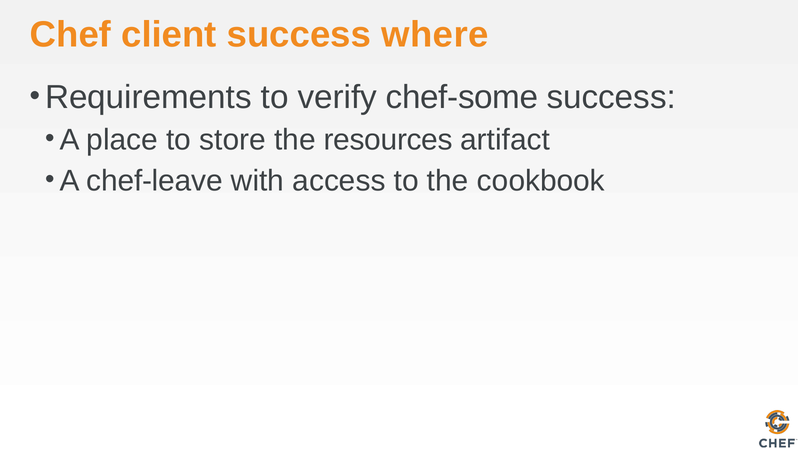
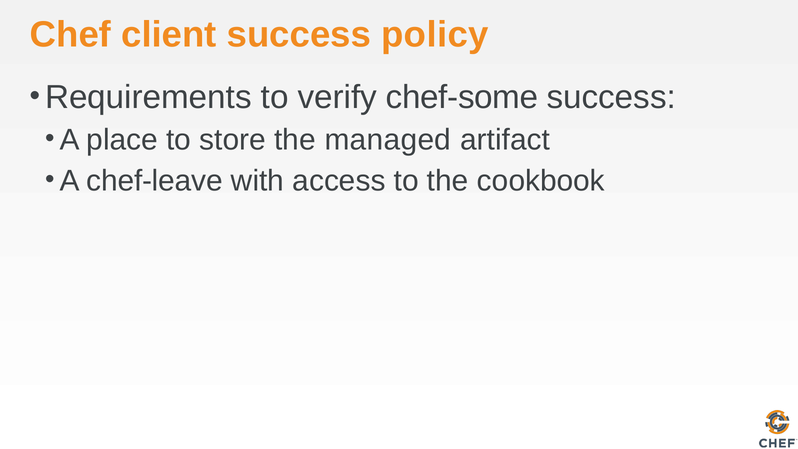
where: where -> policy (435, 34)
resources: resources -> managed (388, 140)
